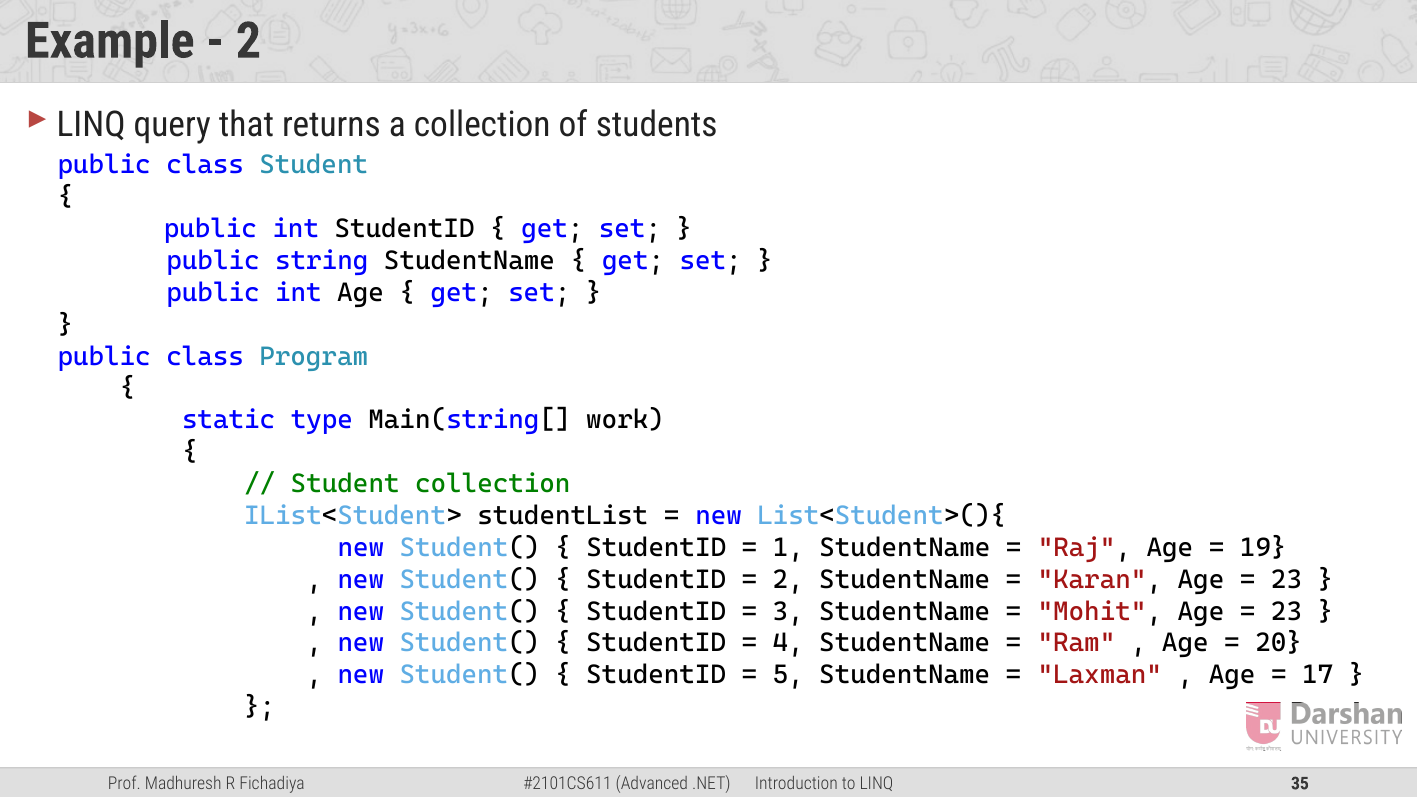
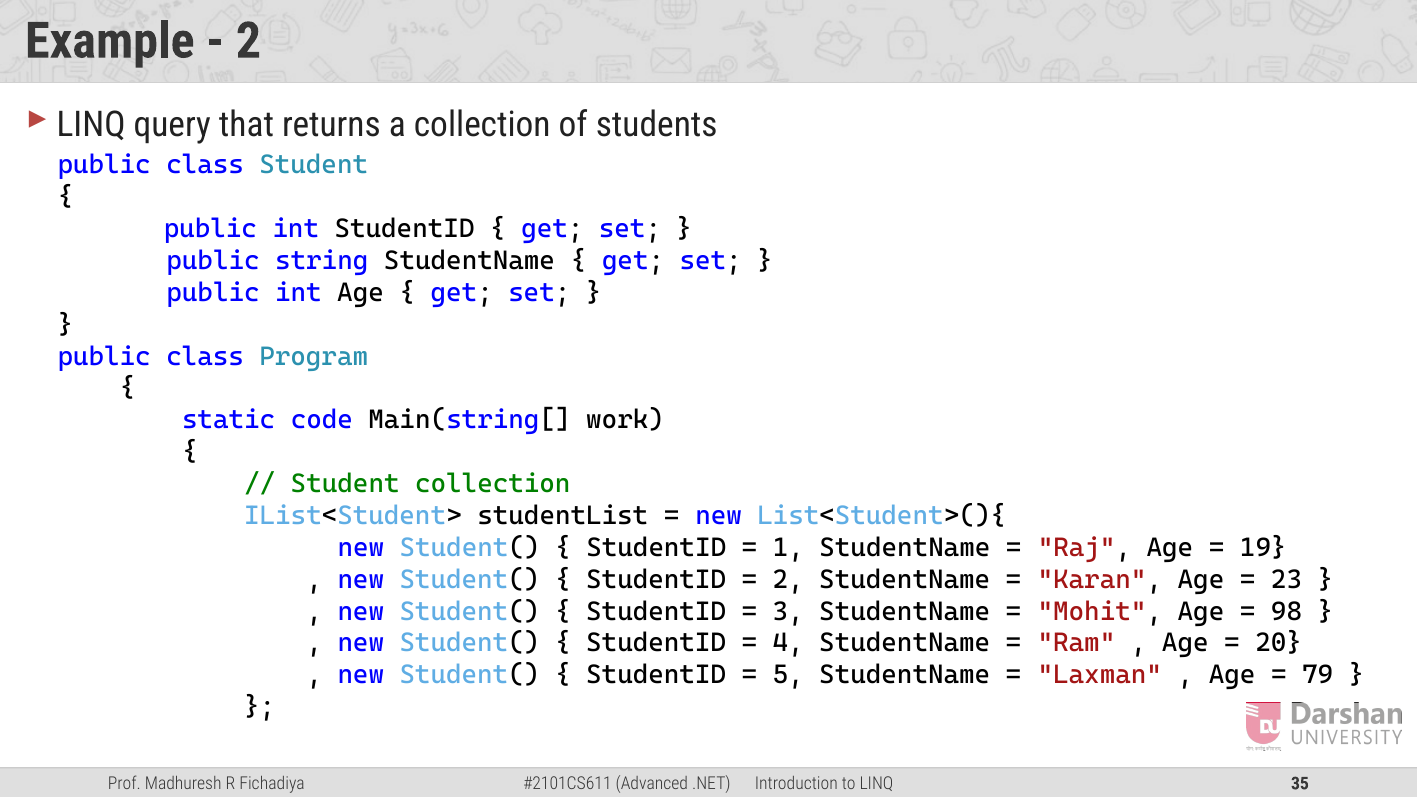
type: type -> code (322, 420)
23: 23 -> 98 (1287, 611)
17: 17 -> 79 (1318, 675)
